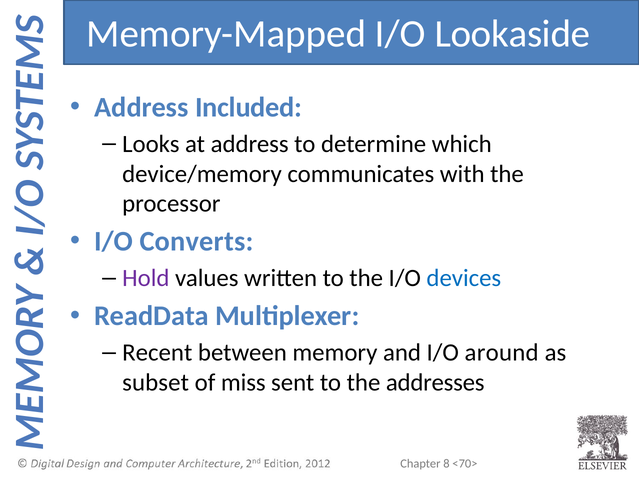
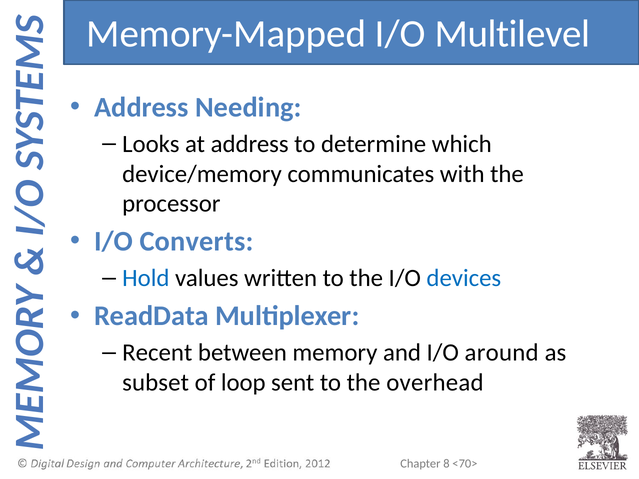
Lookaside: Lookaside -> Multilevel (512, 34)
Included: Included -> Needing (248, 107)
Hold colour: purple -> blue (146, 278)
miss: miss -> loop (243, 383)
addresses: addresses -> overhead (435, 383)
